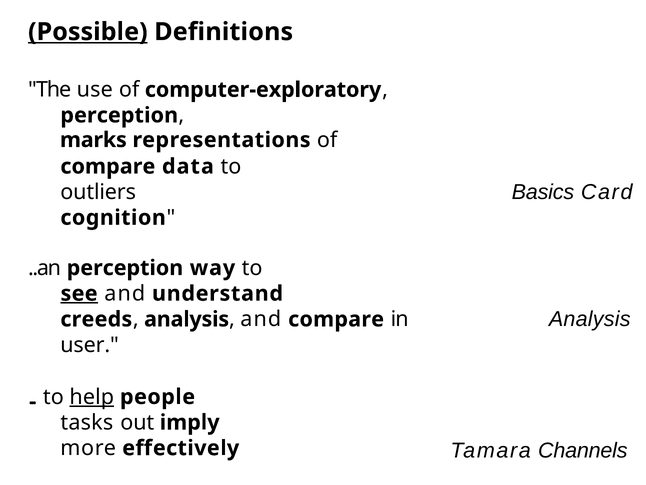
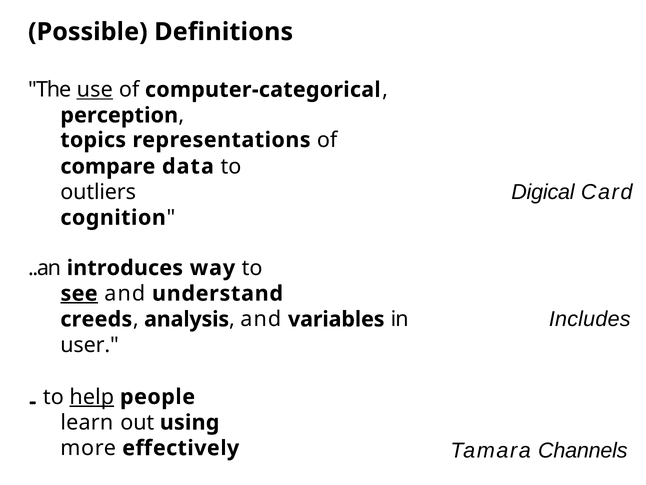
Possible underline: present -> none (88, 32)
use underline: none -> present (95, 90)
computer-exploratory: computer-exploratory -> computer-categorical (263, 90)
marks: marks -> topics (93, 140)
Basics: Basics -> Digical (543, 192)
..an perception: perception -> introduces (125, 268)
Analysis: Analysis -> Includes (590, 319)
and compare: compare -> variables (336, 319)
tasks: tasks -> learn (87, 422)
imply: imply -> using (190, 422)
